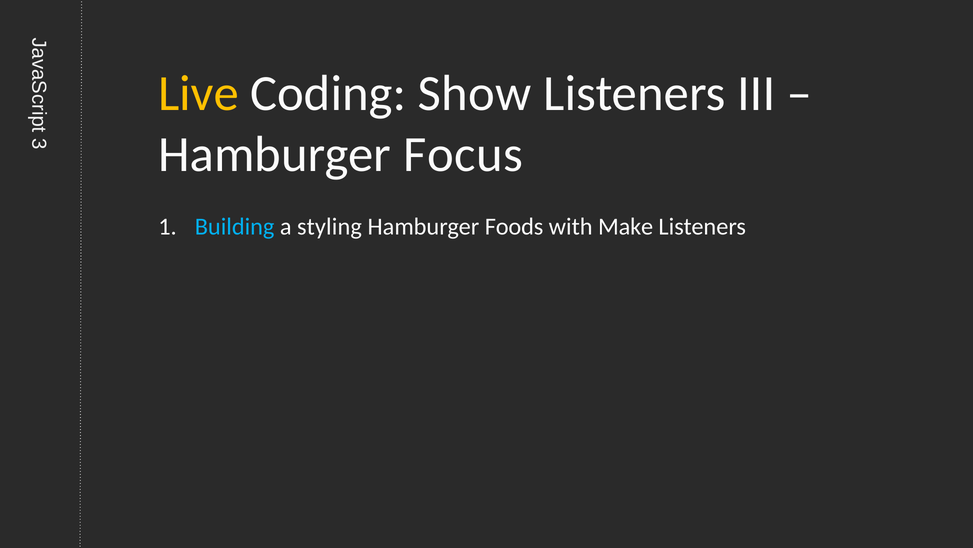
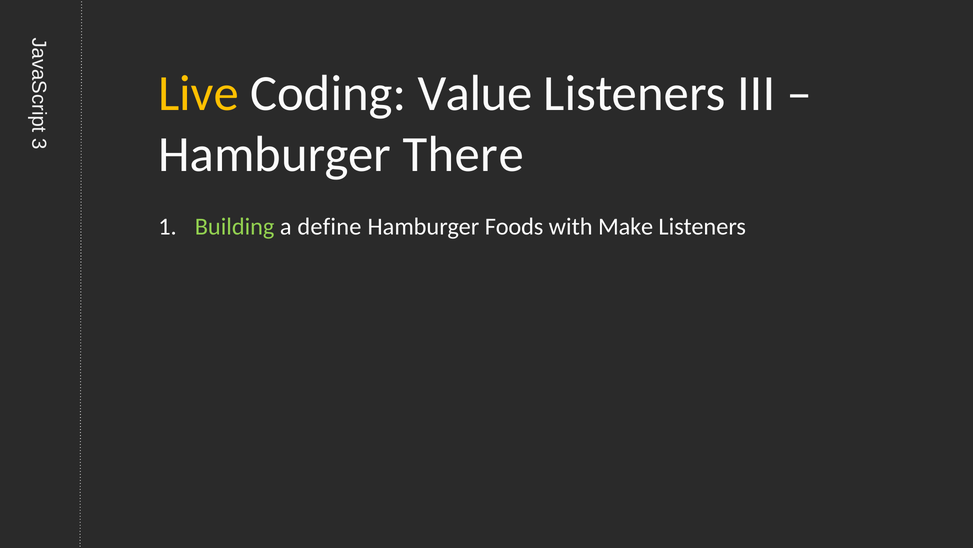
Show: Show -> Value (475, 93)
Focus: Focus -> There (463, 154)
Building colour: light blue -> light green (235, 226)
styling: styling -> define (329, 226)
